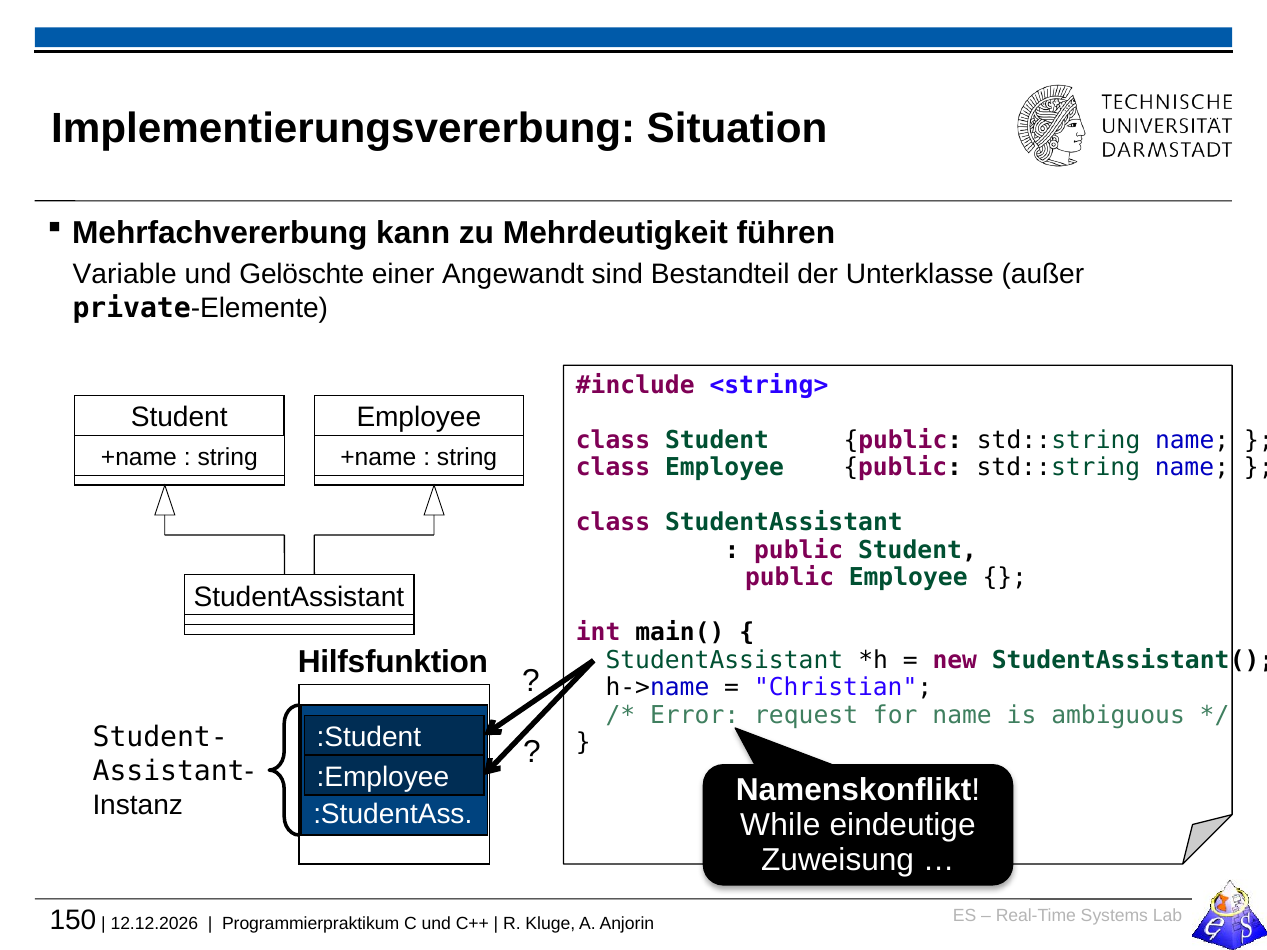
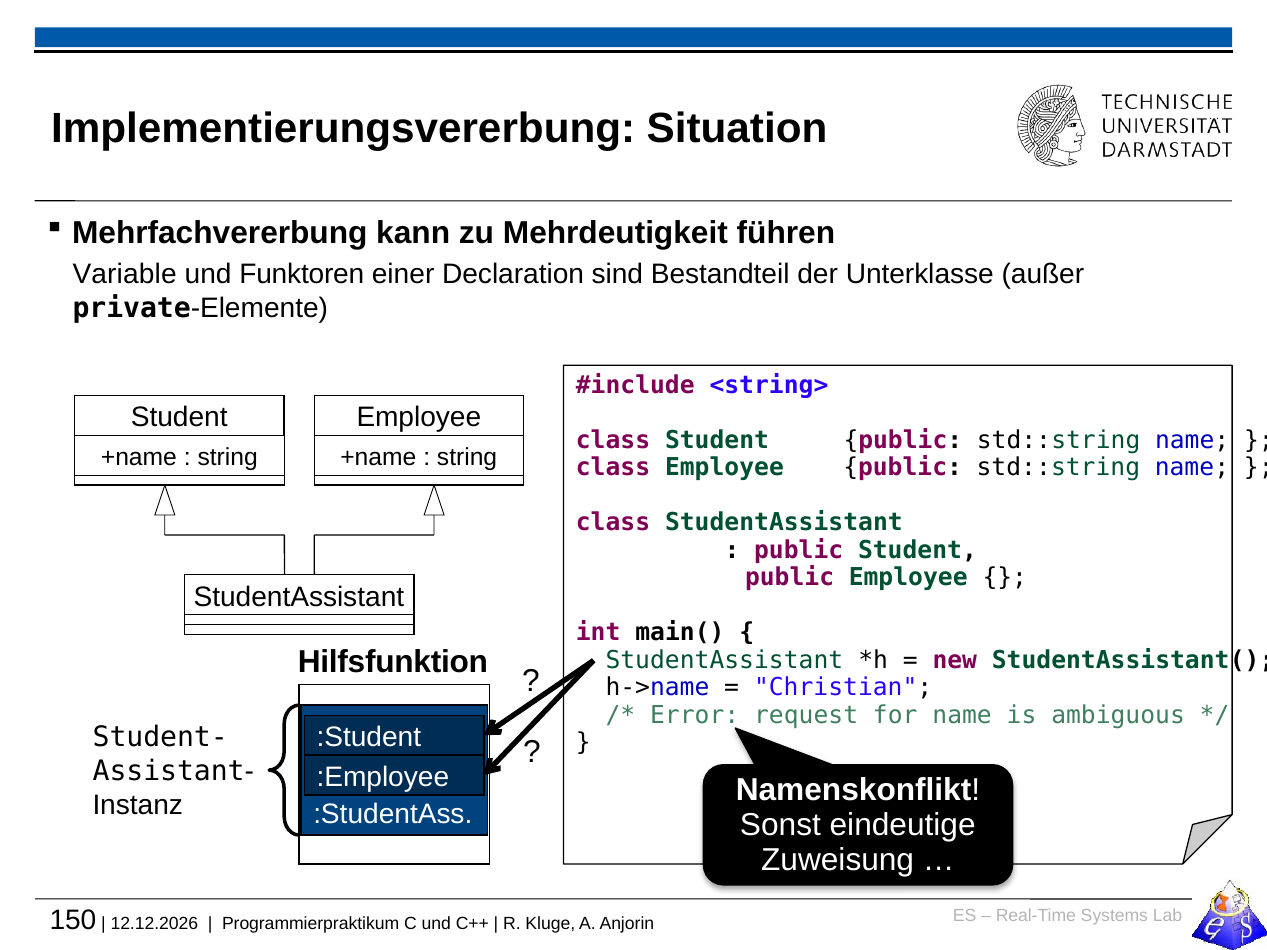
Gelöschte: Gelöschte -> Funktoren (302, 274)
Angewandt: Angewandt -> Declaration (513, 274)
While: While -> Sonst (780, 825)
